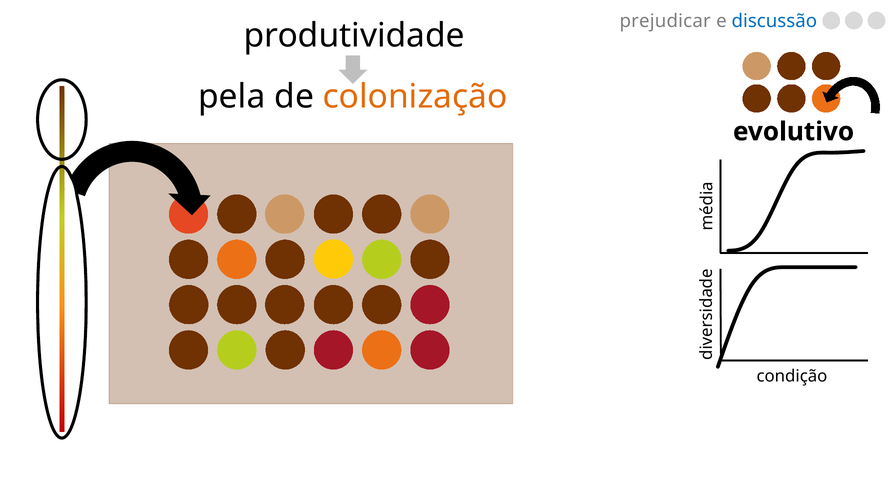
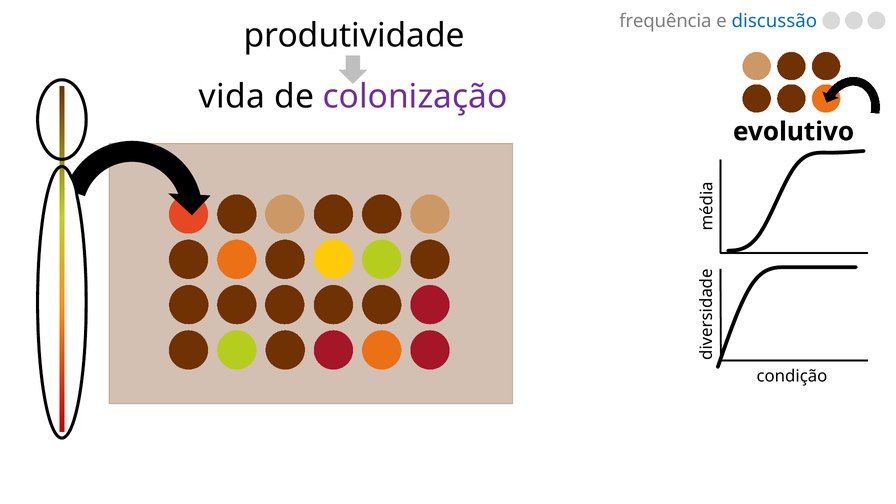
prejudicar: prejudicar -> frequência (665, 21)
pela: pela -> vida (232, 96)
colonização colour: orange -> purple (415, 96)
